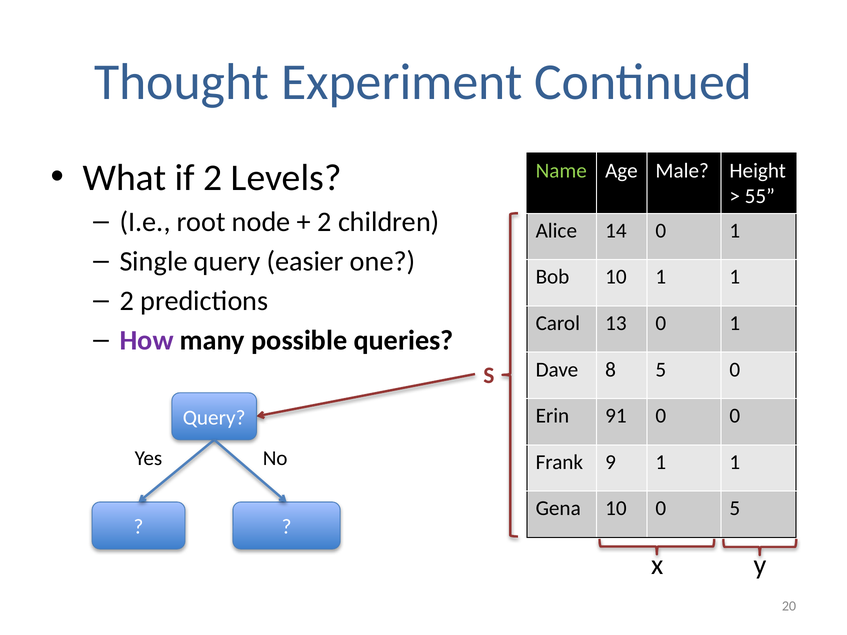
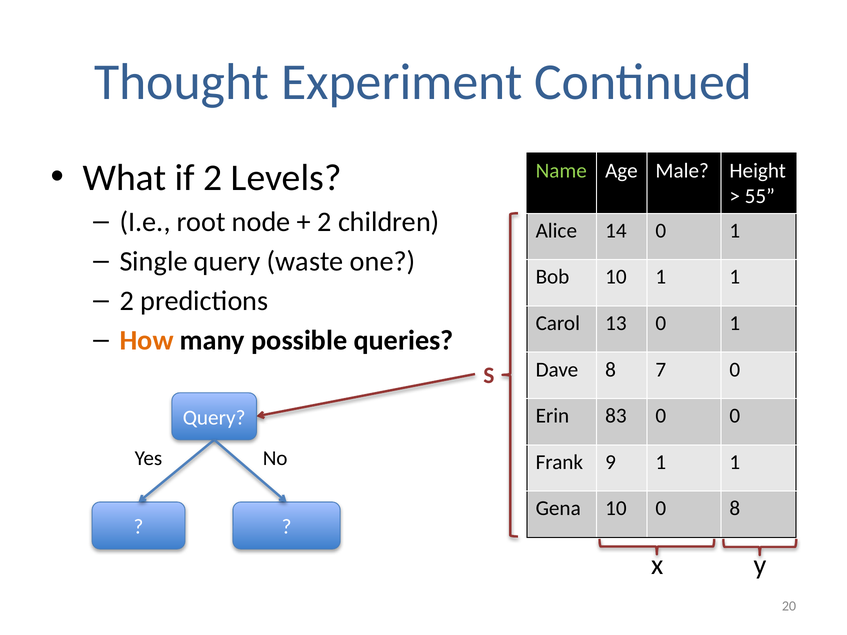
easier: easier -> waste (305, 262)
How colour: purple -> orange (147, 341)
8 5: 5 -> 7 (661, 370)
91: 91 -> 83 (616, 416)
0 5: 5 -> 8 (735, 509)
